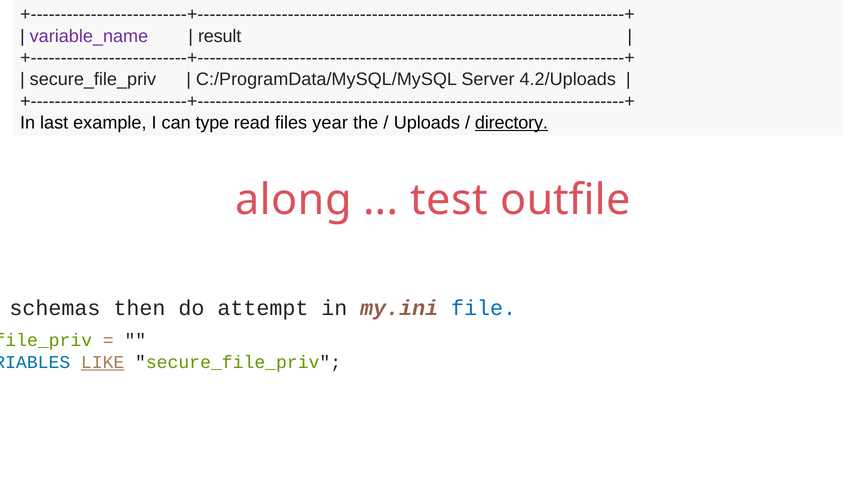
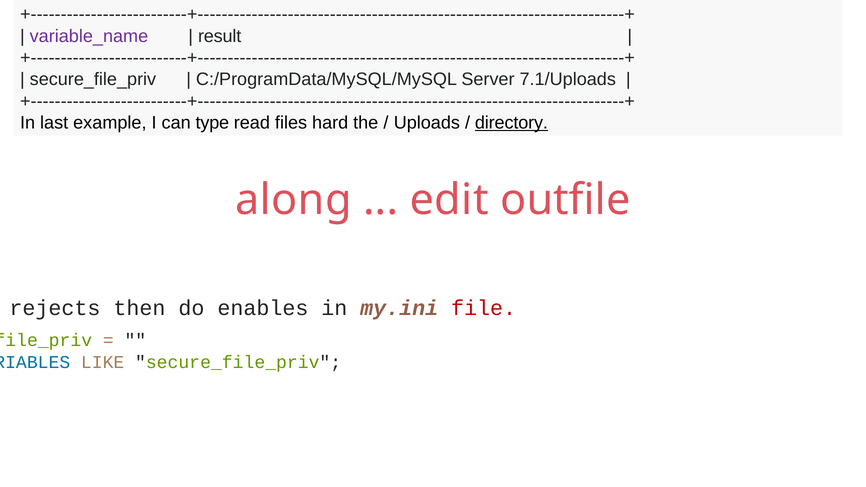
4.2/Uploads: 4.2/Uploads -> 7.1/Uploads (568, 79)
year: year -> hard (330, 123)
test: test -> edit (449, 200)
schemas: schemas -> rejects (55, 308)
attempt: attempt -> enables (263, 308)
file colour: blue -> red (484, 308)
LIKE underline: present -> none (103, 362)
